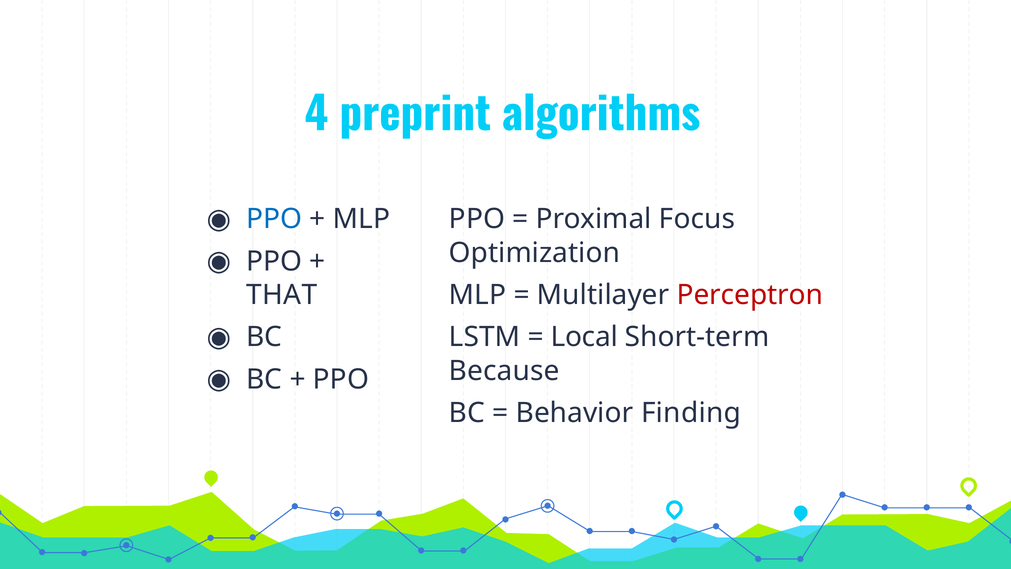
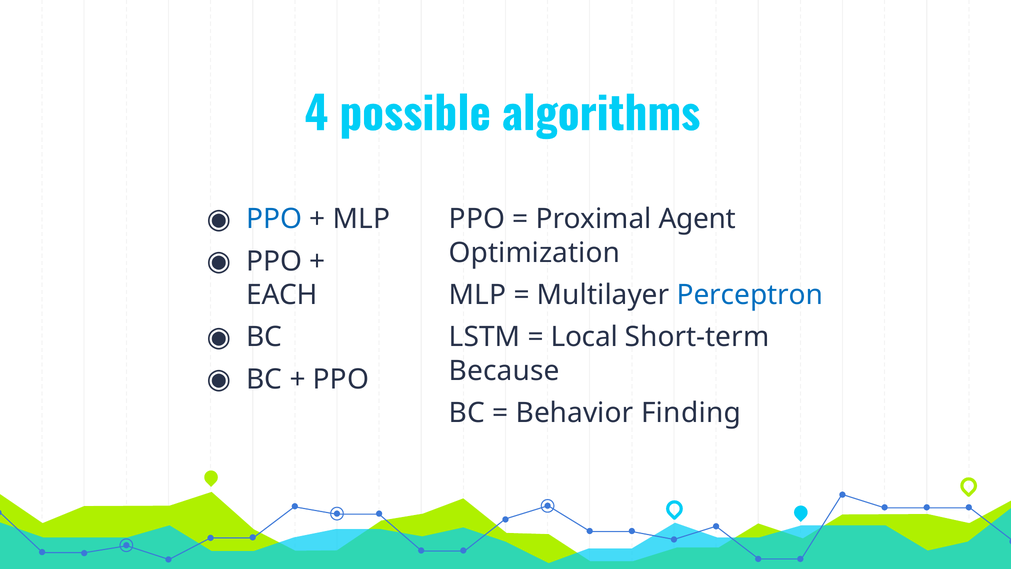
preprint: preprint -> possible (415, 115)
Focus: Focus -> Agent (697, 219)
THAT: THAT -> EACH (282, 295)
Perceptron colour: red -> blue (750, 295)
